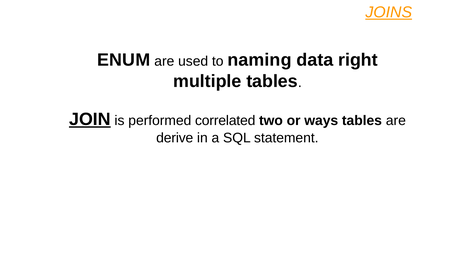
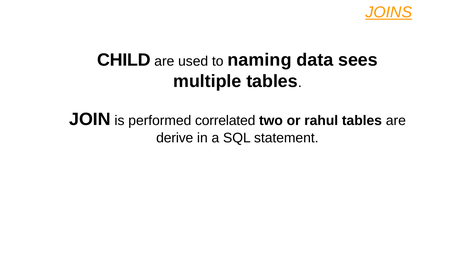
ENUM: ENUM -> CHILD (124, 60)
right: right -> sees (358, 60)
JOIN underline: present -> none (90, 119)
ways: ways -> rahul (321, 121)
